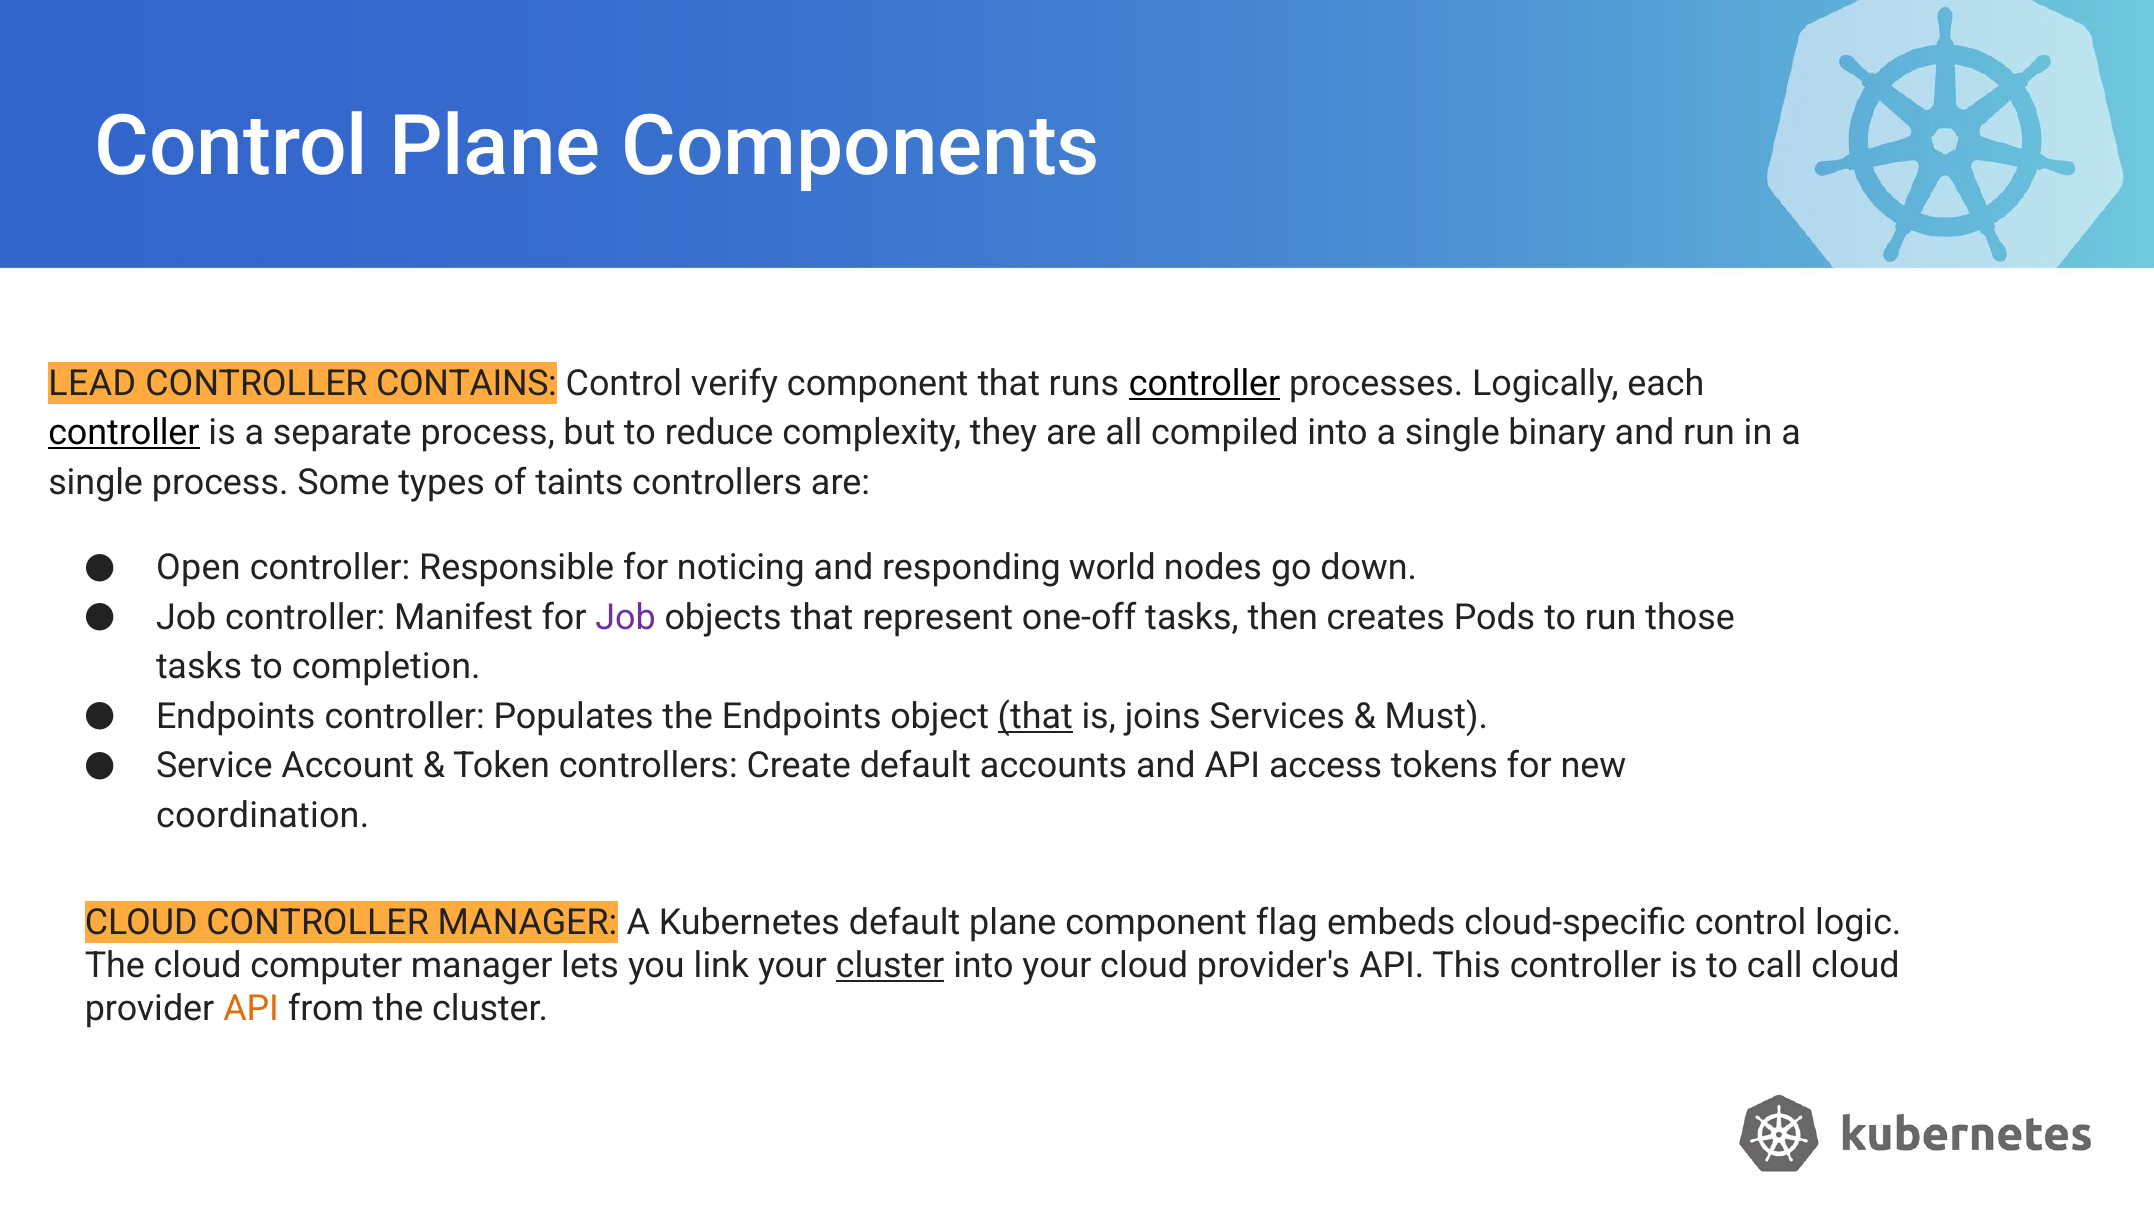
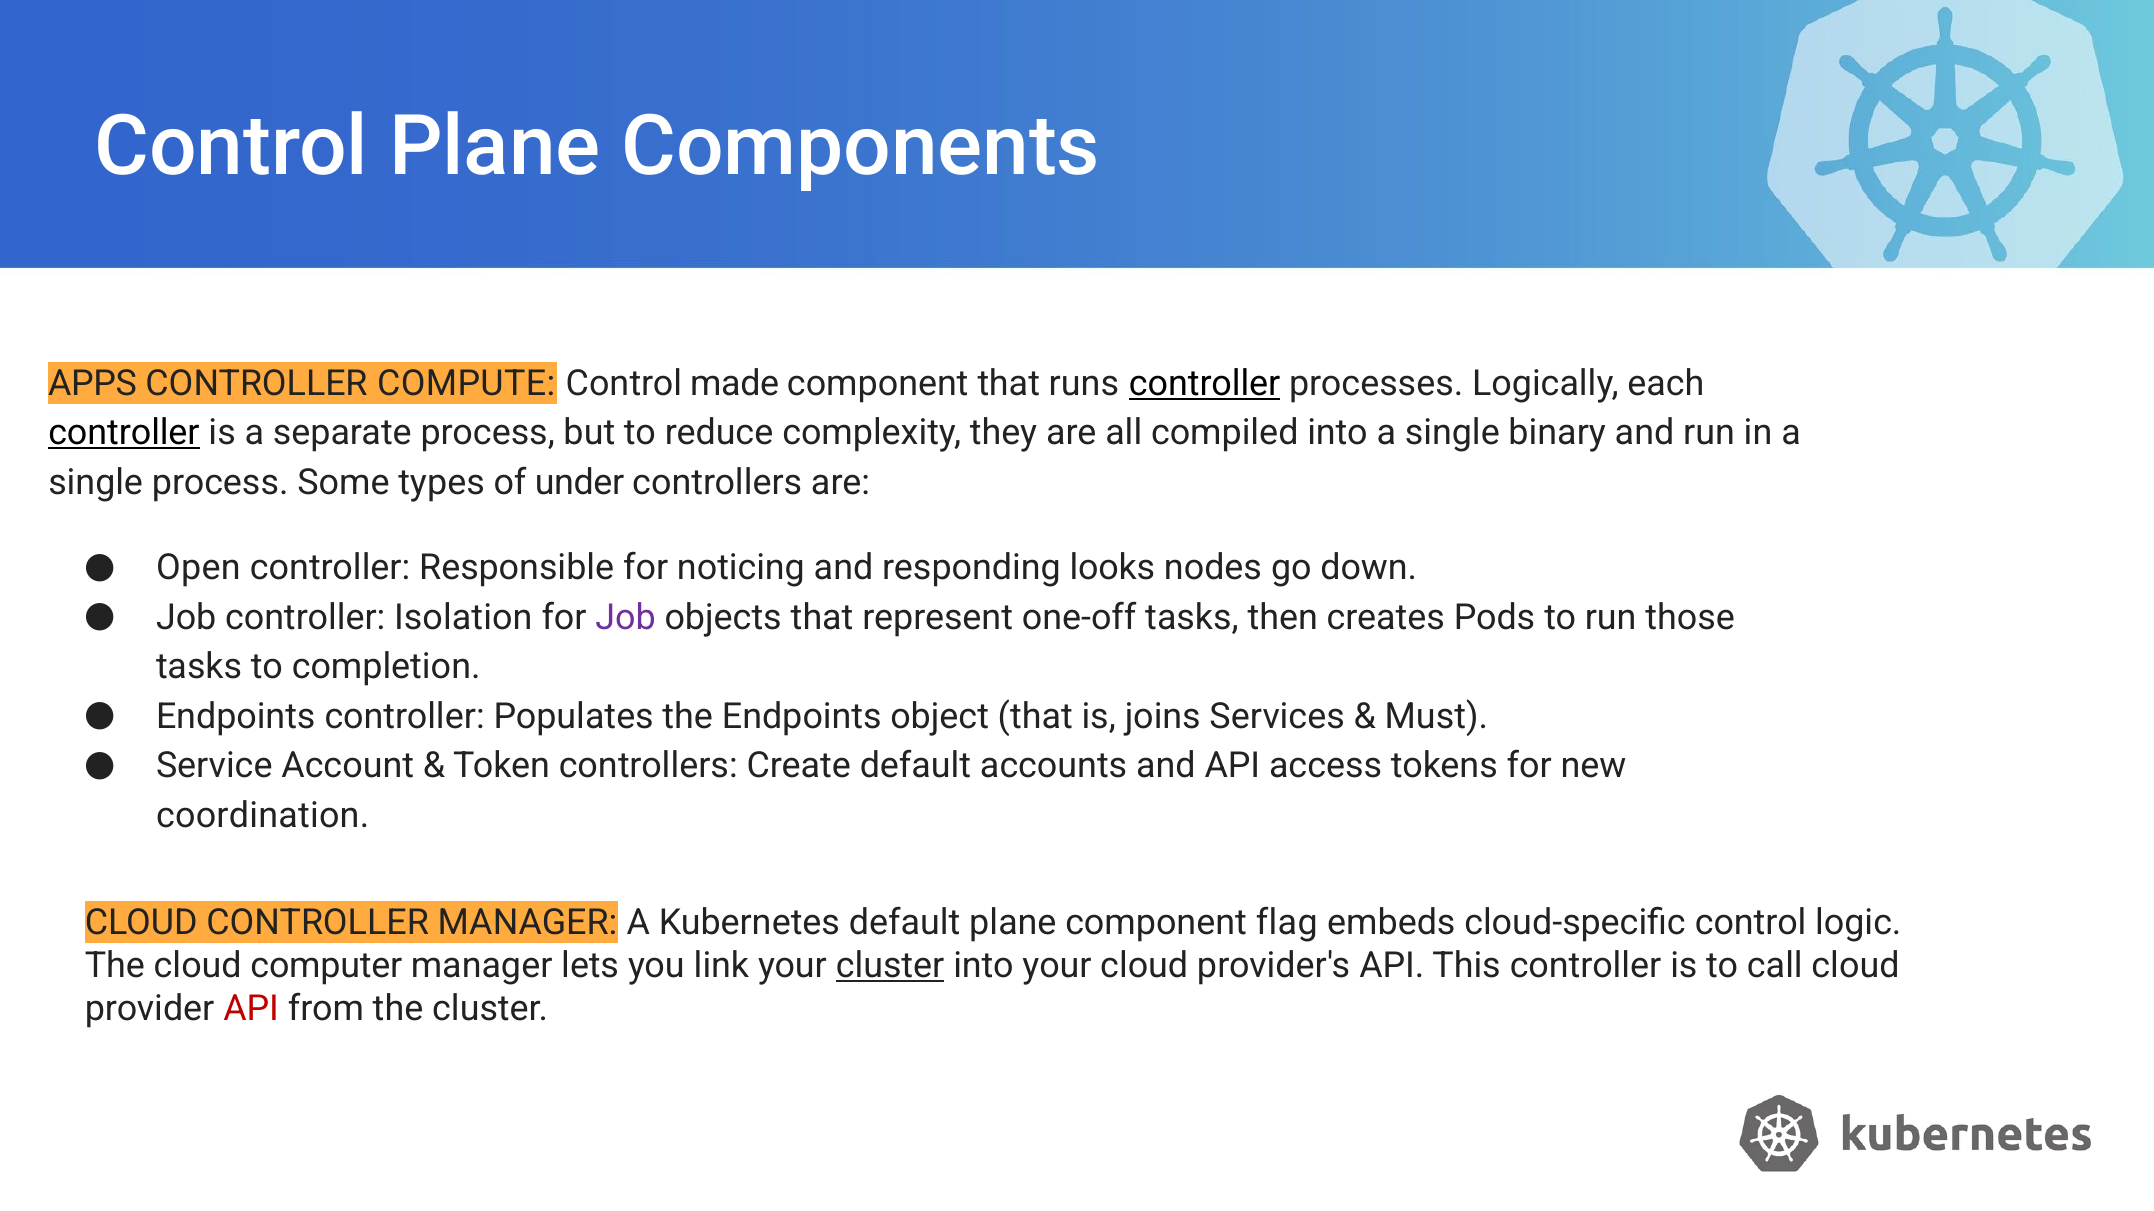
LEAD: LEAD -> APPS (93, 384)
CONTAINS: CONTAINS -> COMPUTE (466, 384)
verify: verify -> made (735, 384)
taints: taints -> under (579, 483)
world: world -> looks (1112, 568)
Manifest: Manifest -> Isolation (463, 618)
that underline: present -> none (1035, 717)
API colour: orange -> red (251, 1009)
